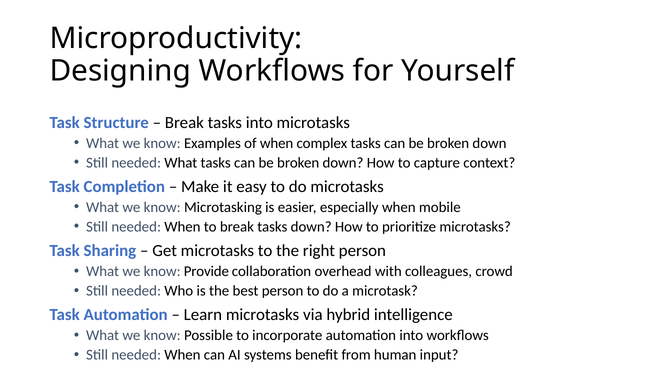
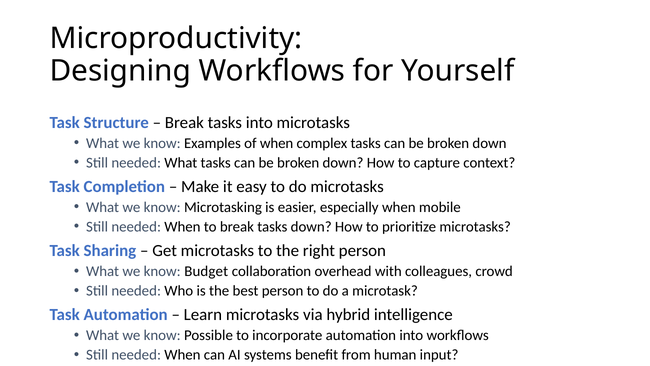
Provide: Provide -> Budget (206, 271)
